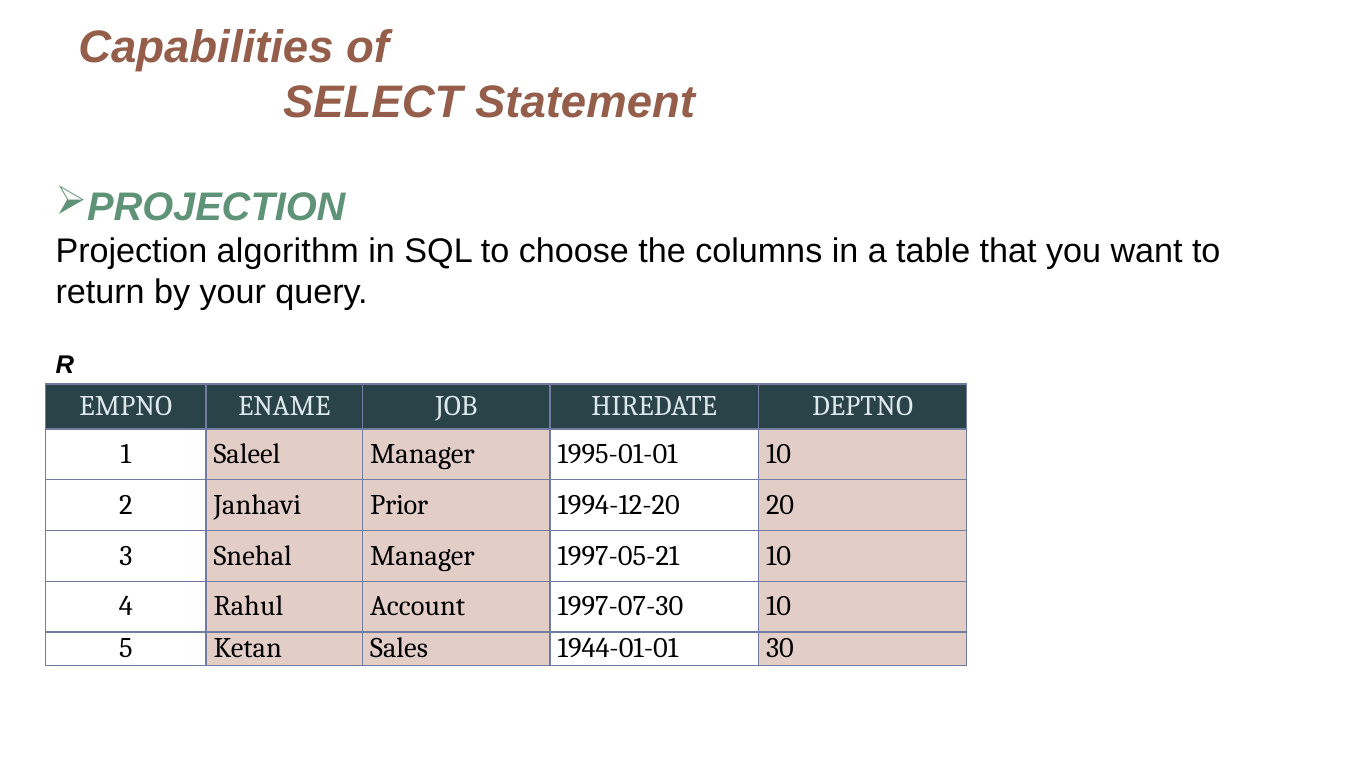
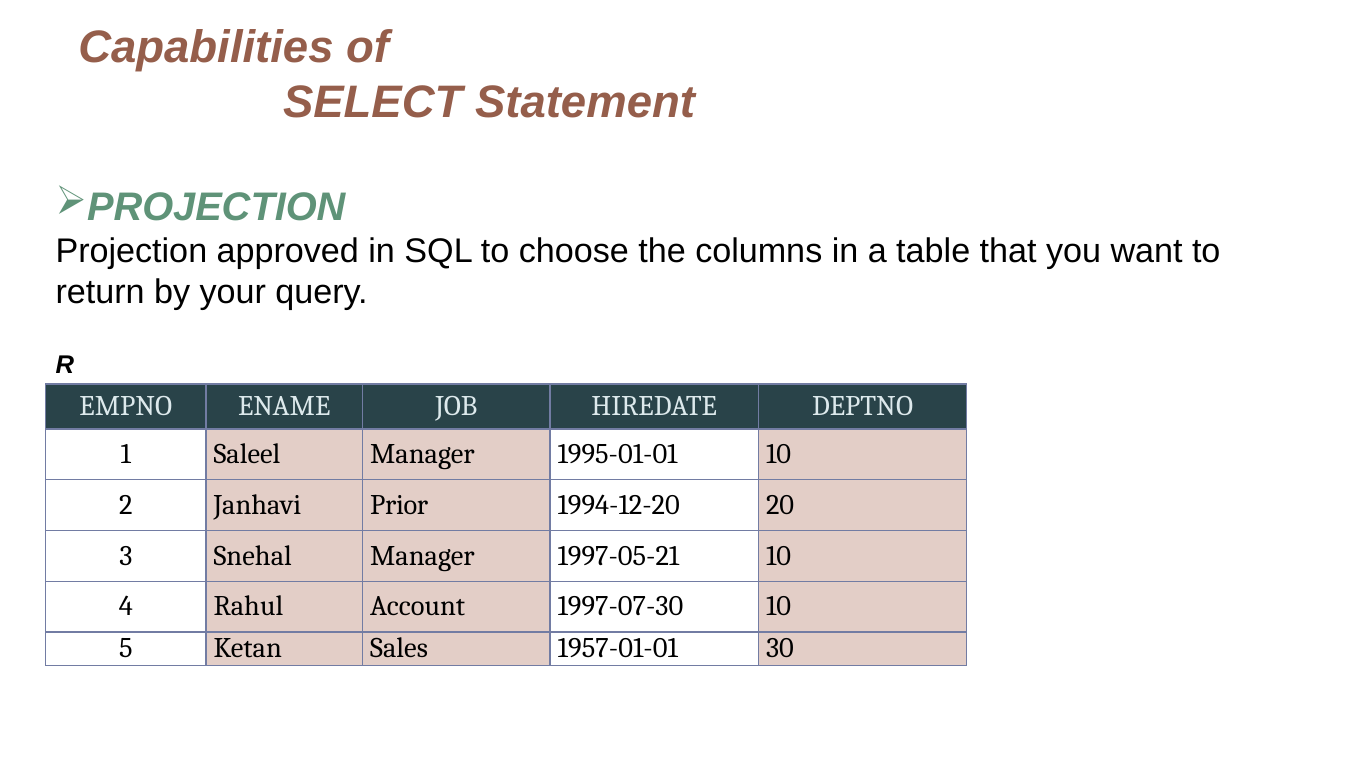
algorithm: algorithm -> approved (288, 251)
1944-01-01: 1944-01-01 -> 1957-01-01 (618, 648)
